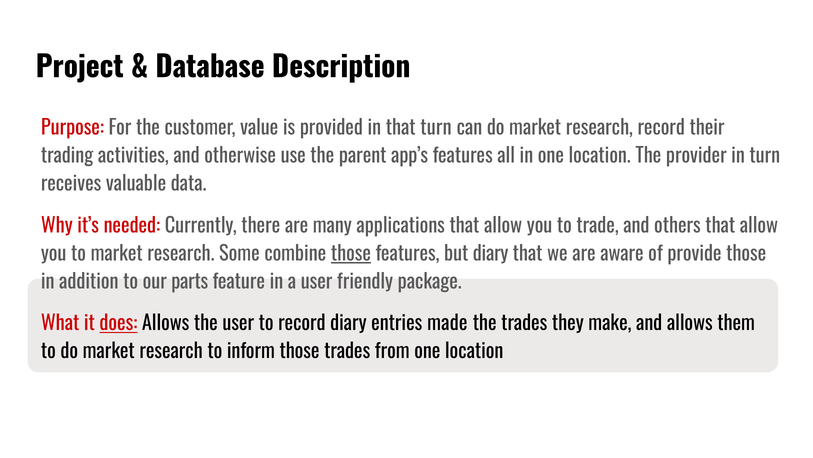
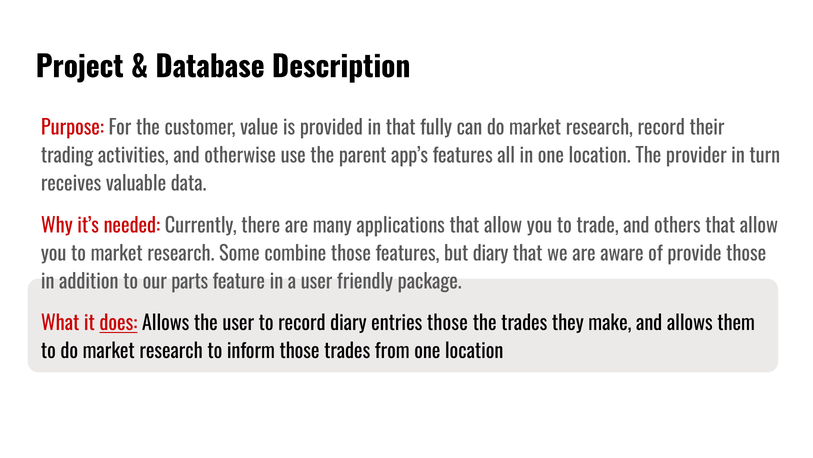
that turn: turn -> fully (436, 128)
those underline: present -> none (351, 254)
entries made: made -> those (447, 323)
